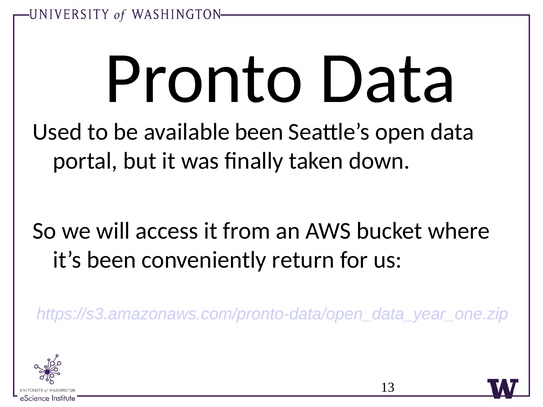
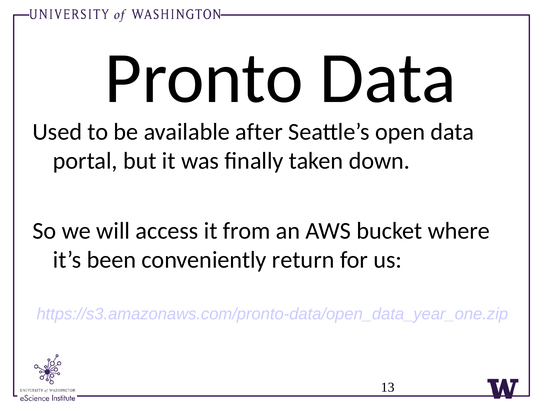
available been: been -> after (259, 132)
